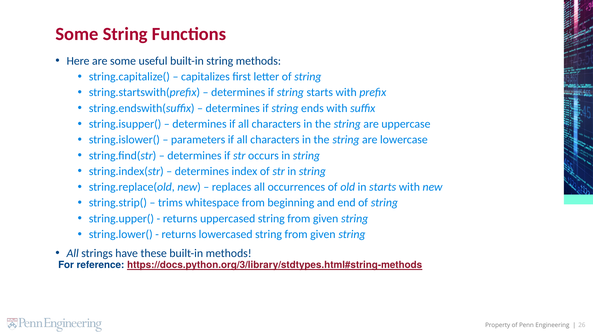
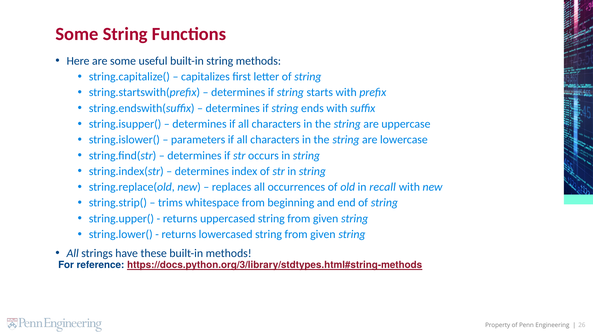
in starts: starts -> recall (383, 187)
